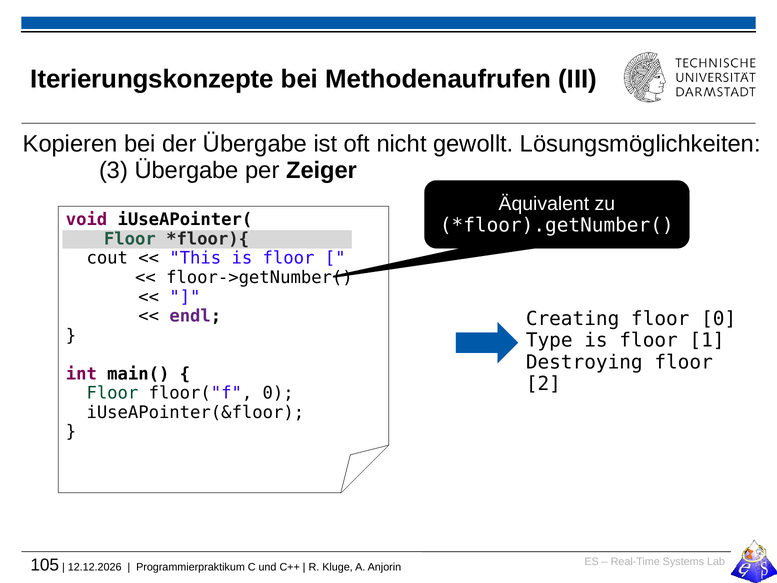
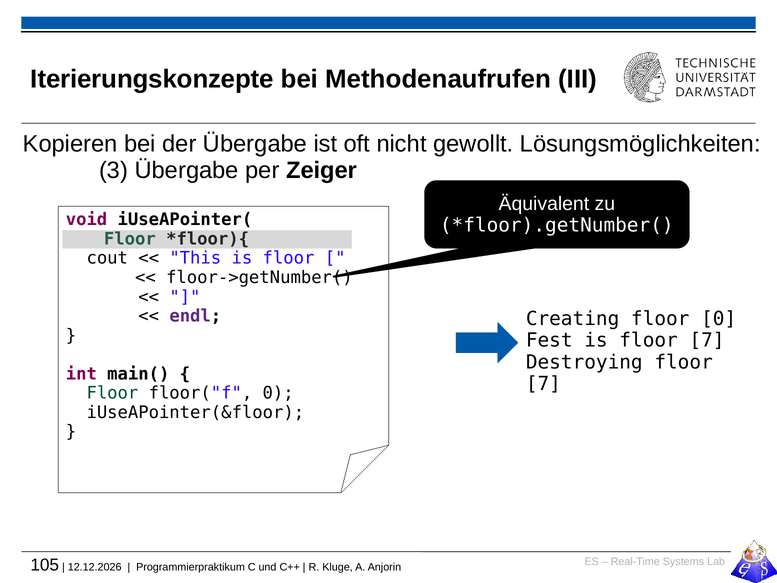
Type: Type -> Fest (549, 340)
is floor 1: 1 -> 7 (707, 340)
2: 2 -> 7 (543, 384)
